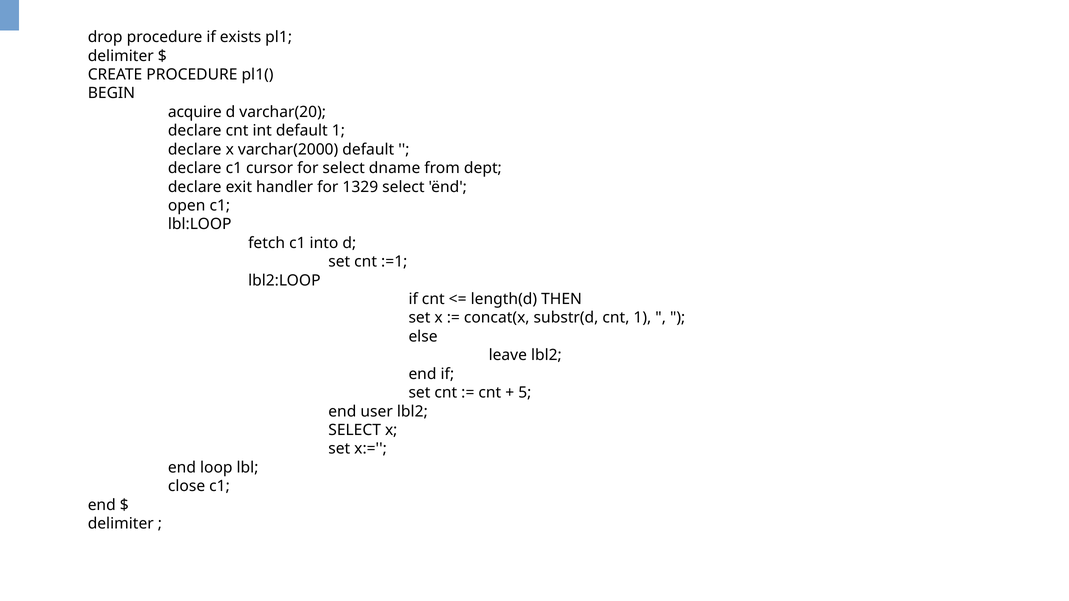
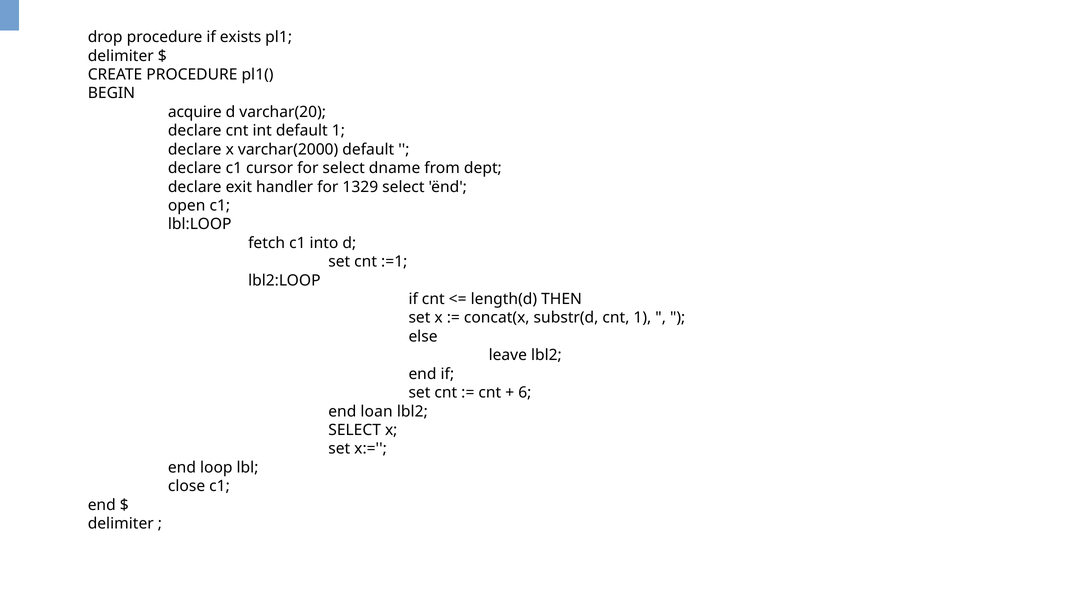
5: 5 -> 6 (525, 393)
user: user -> loan (377, 412)
